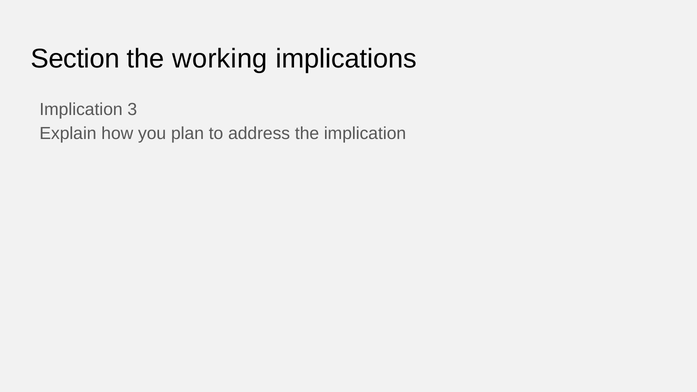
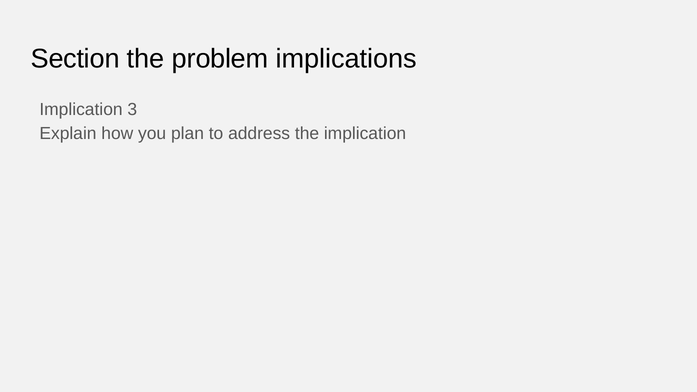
working: working -> problem (220, 59)
